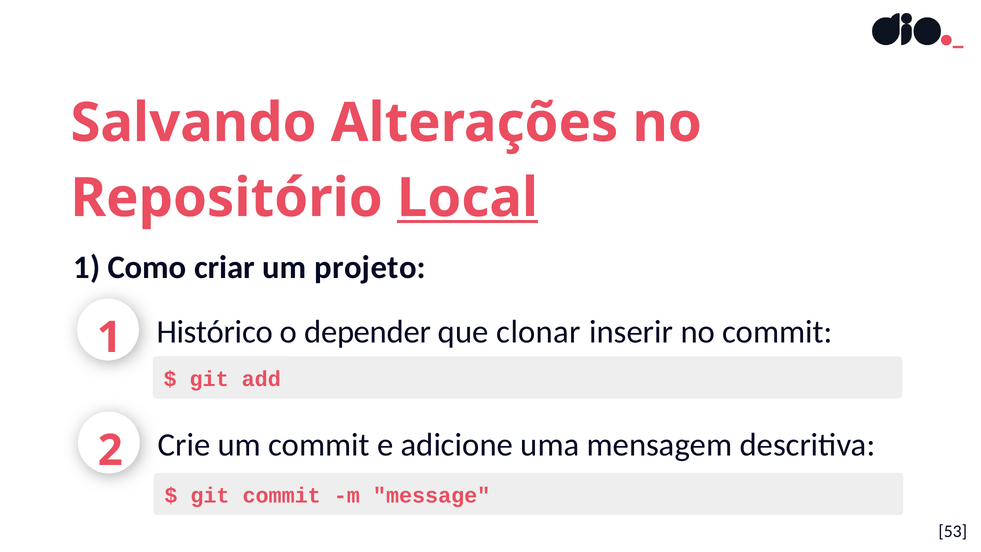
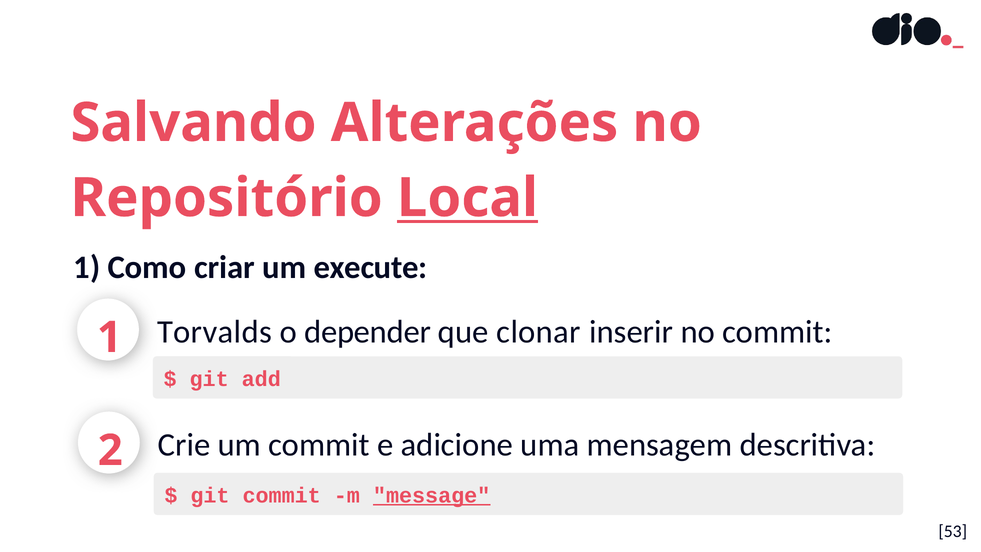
projeto: projeto -> execute (370, 267)
Histórico: Histórico -> Torvalds (214, 332)
message underline: none -> present (432, 495)
